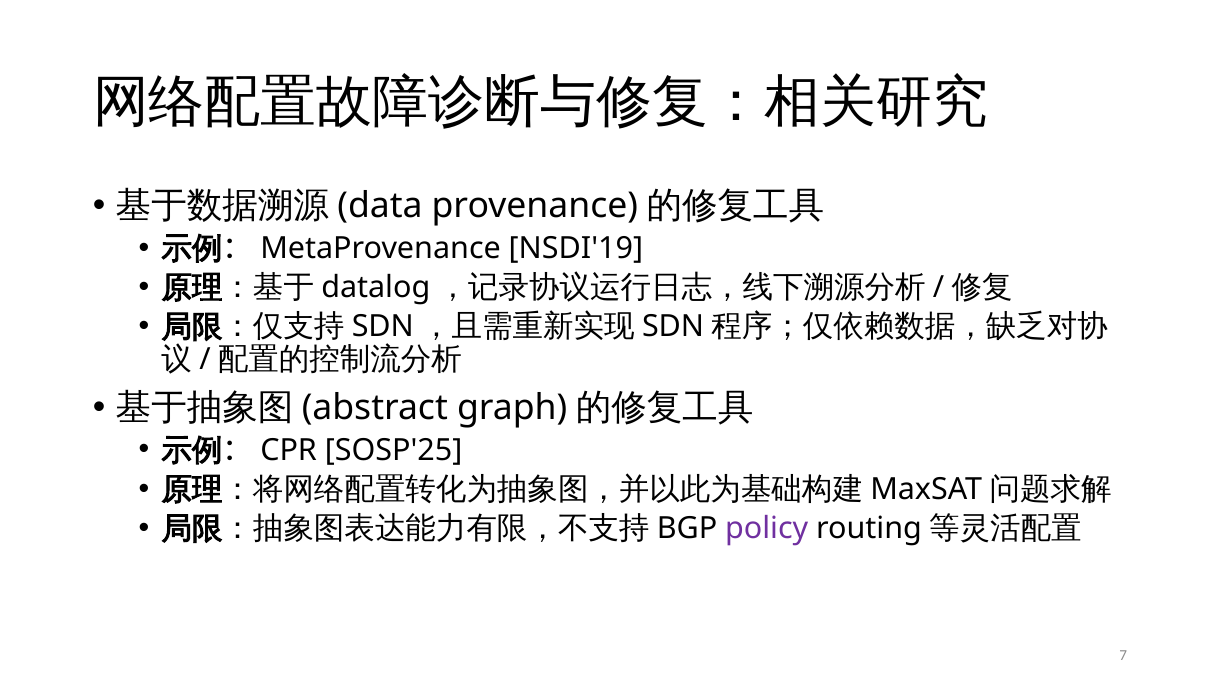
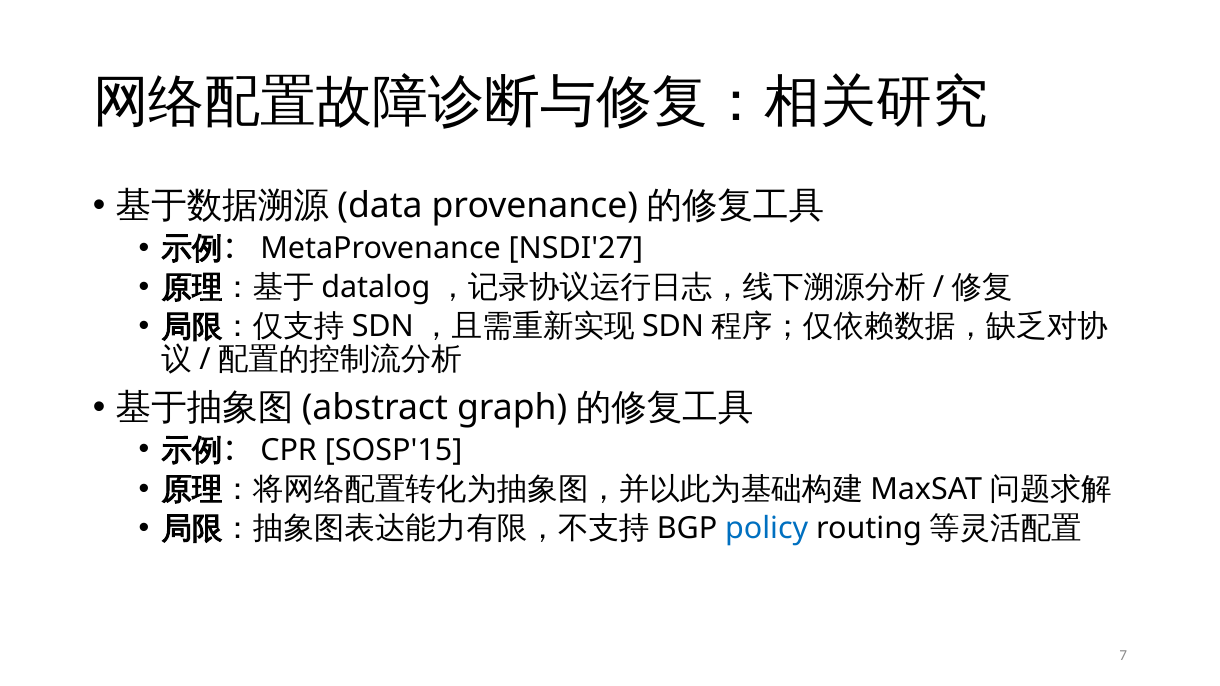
NSDI'19: NSDI'19 -> NSDI'27 (576, 248)
SOSP'25: SOSP'25 -> SOSP'15 (394, 450)
policy colour: purple -> blue (767, 529)
